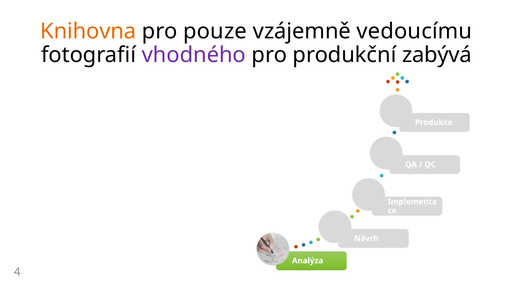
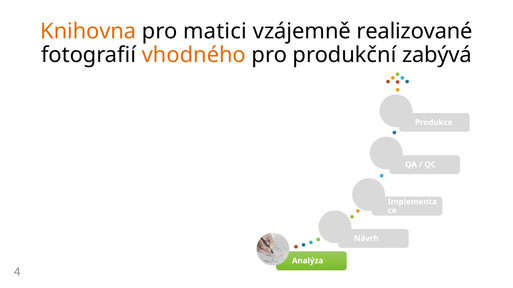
pouze: pouze -> matici (215, 31)
vedoucímu: vedoucímu -> realizované (415, 31)
vhodného colour: purple -> orange (194, 55)
